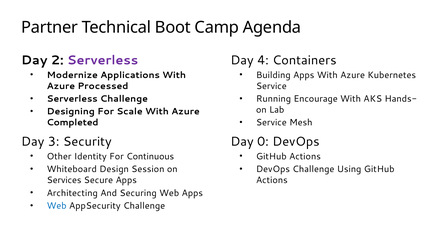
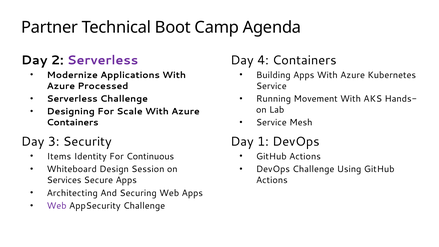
Encourage: Encourage -> Movement (316, 99)
Completed: Completed -> Containers (73, 123)
0: 0 -> 1 (263, 142)
Other: Other -> Items (59, 156)
Web colour: blue -> purple (57, 206)
